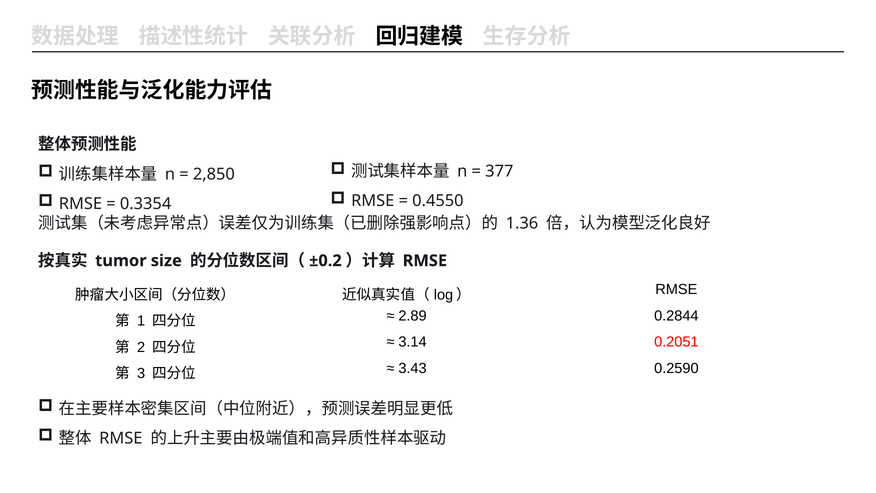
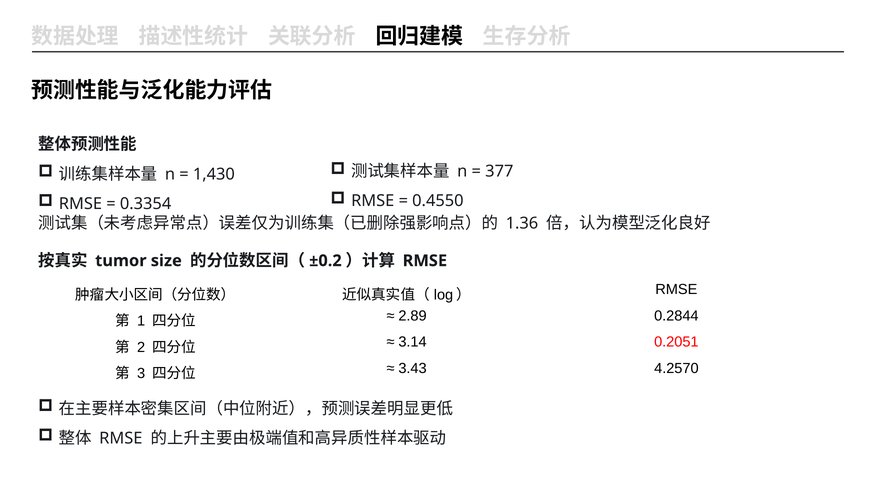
2,850: 2,850 -> 1,430 (214, 174)
0.2590: 0.2590 -> 4.2570 (676, 368)
